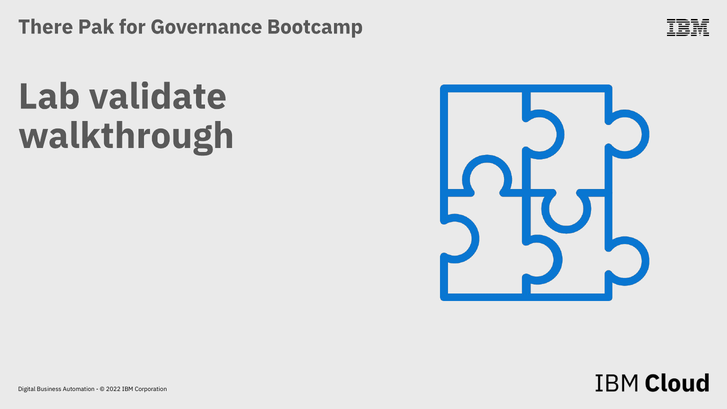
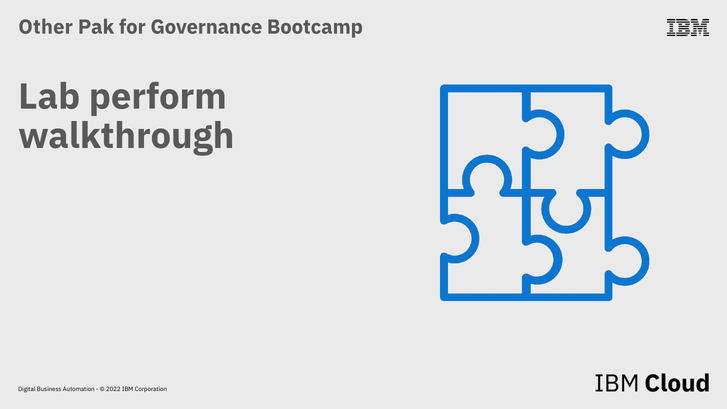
There: There -> Other (46, 27)
validate: validate -> perform (158, 97)
